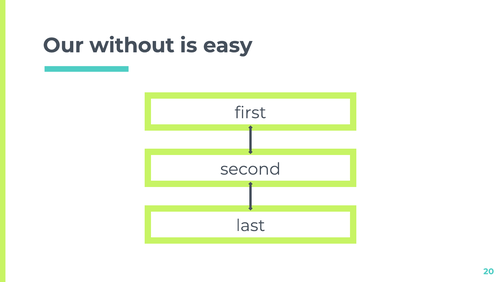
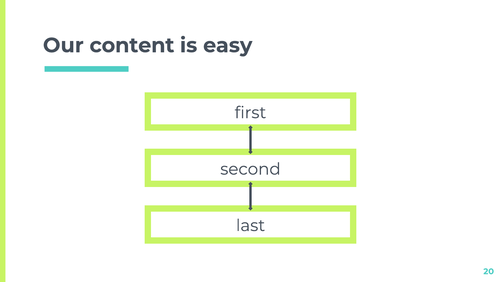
without: without -> content (132, 45)
